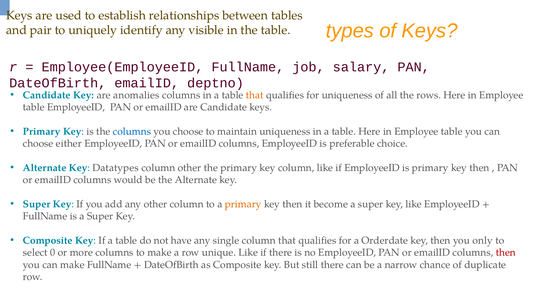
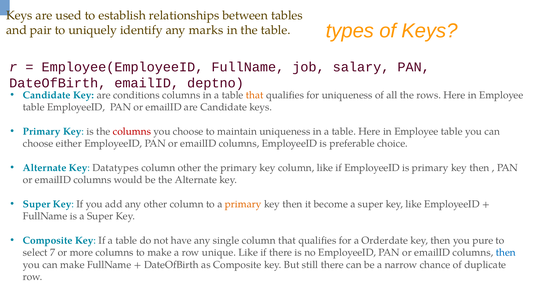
visible: visible -> marks (206, 30)
anomalies: anomalies -> conditions (136, 95)
columns colour: blue -> red (132, 132)
only: only -> pure (483, 241)
0: 0 -> 7 (53, 253)
then colour: red -> blue (506, 253)
